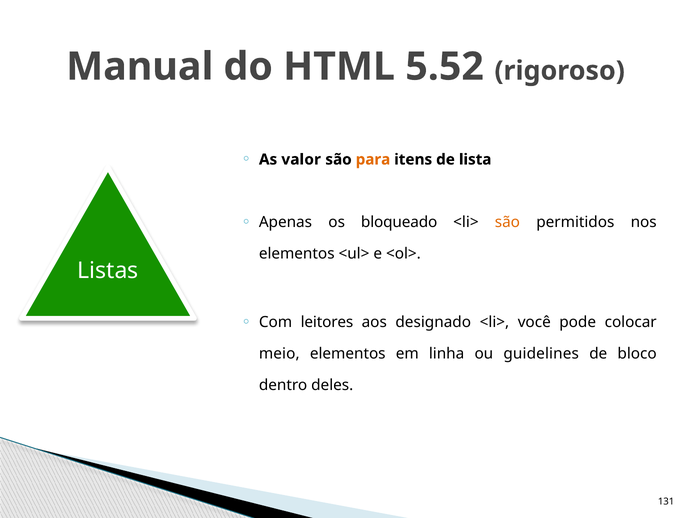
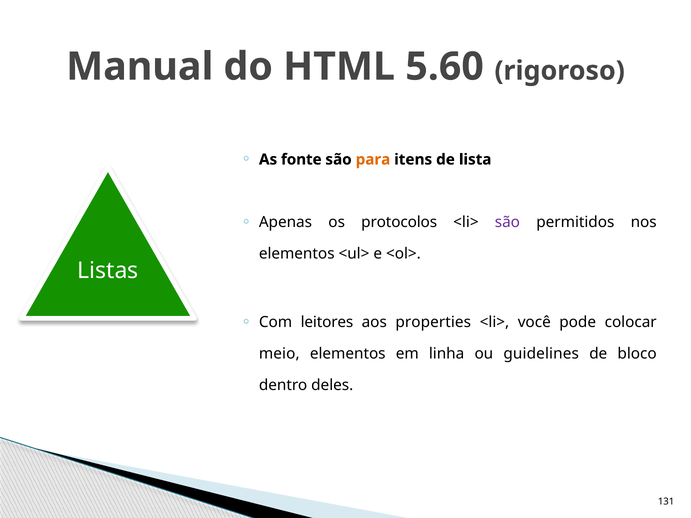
5.52: 5.52 -> 5.60 (445, 67)
valor: valor -> fonte (301, 160)
bloqueado: bloqueado -> protocolos (399, 223)
são colour: orange -> purple (507, 223)
designado: designado -> properties (433, 323)
